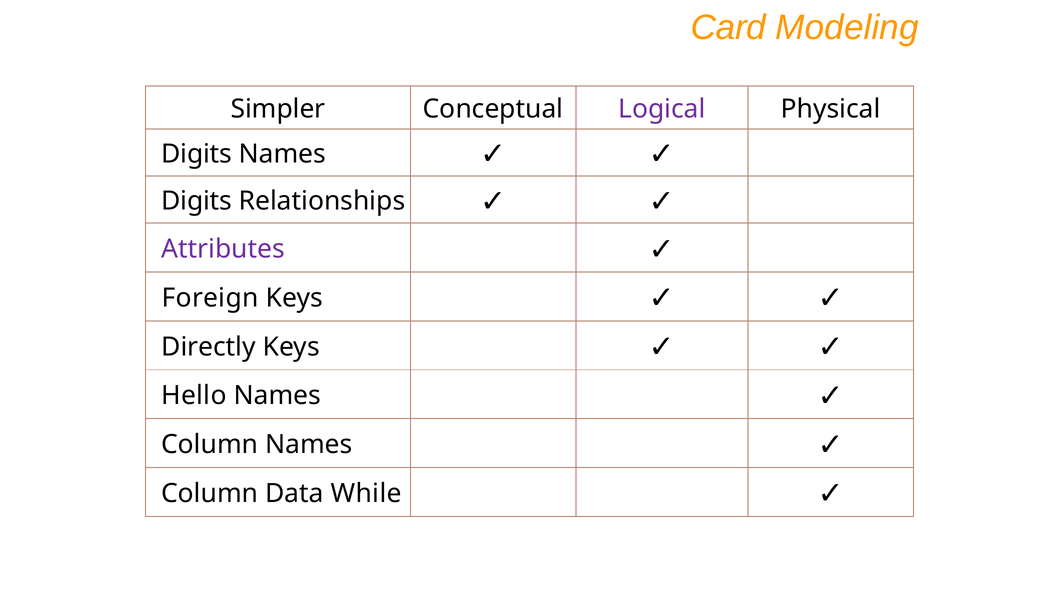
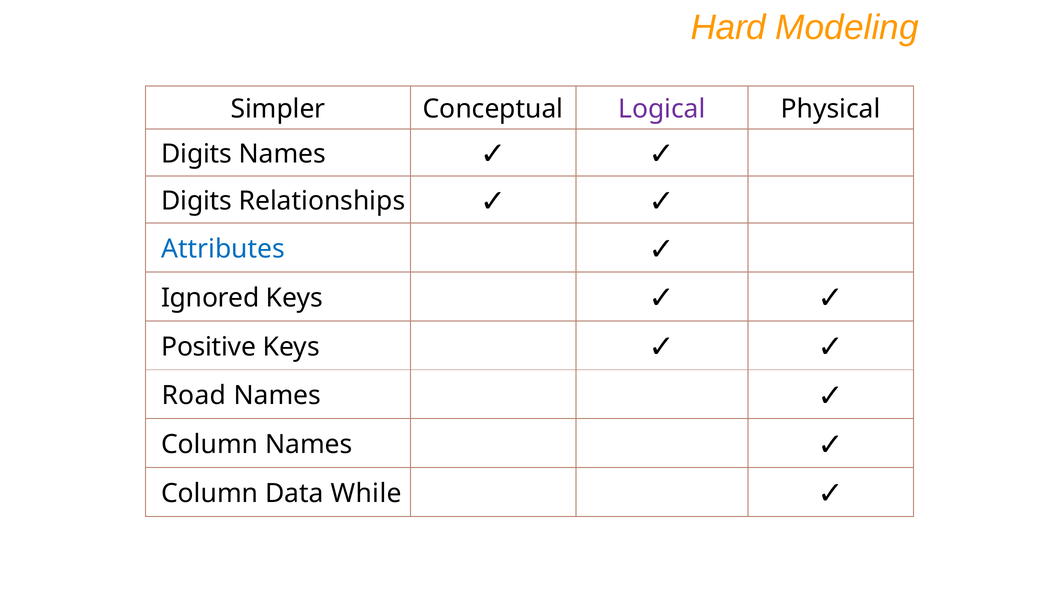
Card: Card -> Hard (728, 28)
Attributes colour: purple -> blue (223, 249)
Foreign: Foreign -> Ignored (210, 298)
Directly: Directly -> Positive (209, 347)
Hello: Hello -> Road (194, 395)
